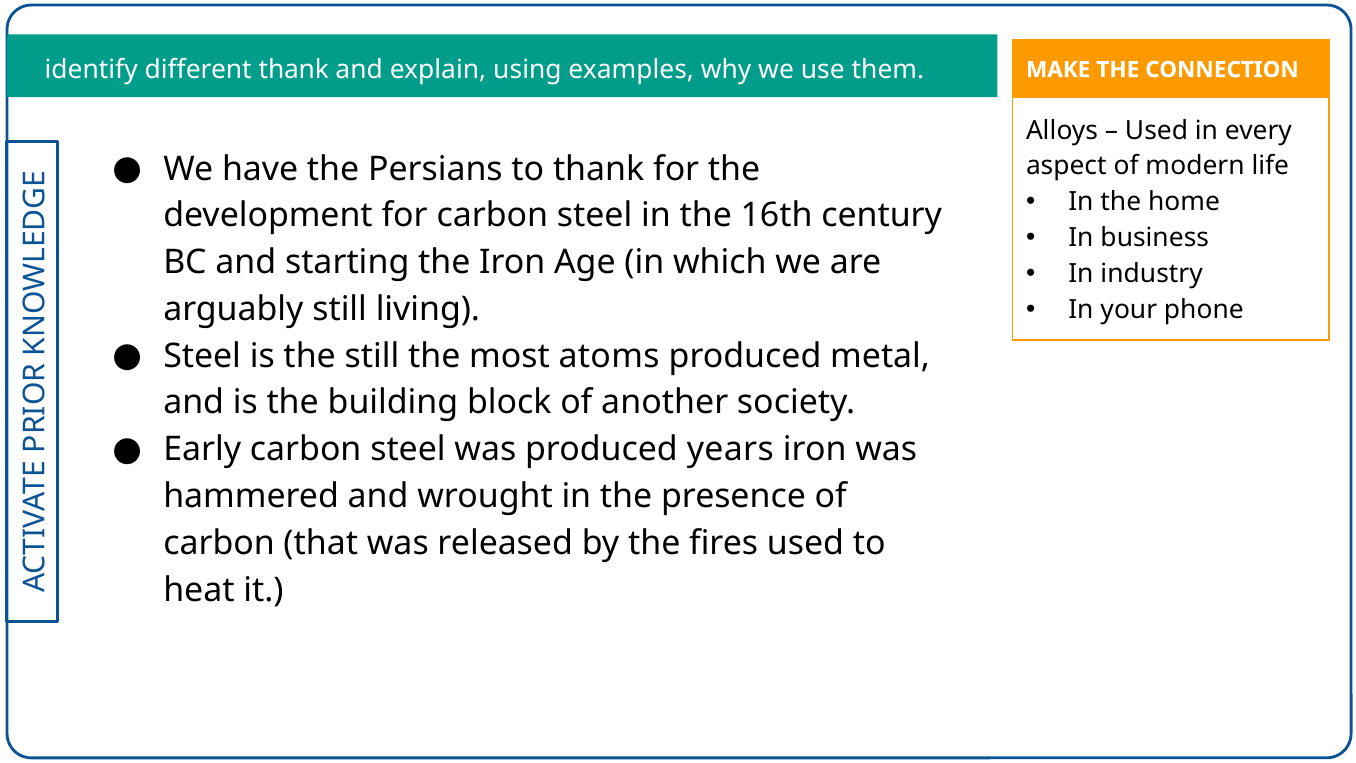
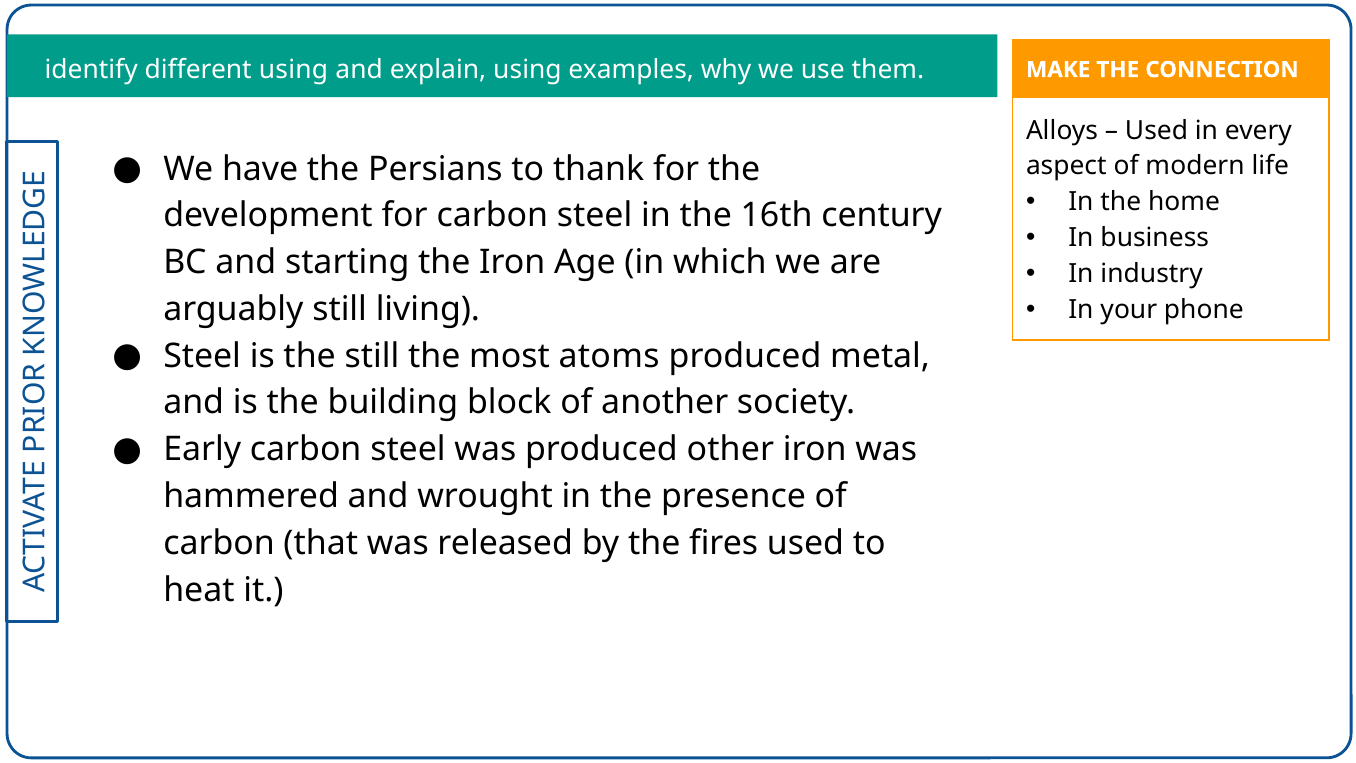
different thank: thank -> using (294, 69)
years: years -> other (730, 449)
